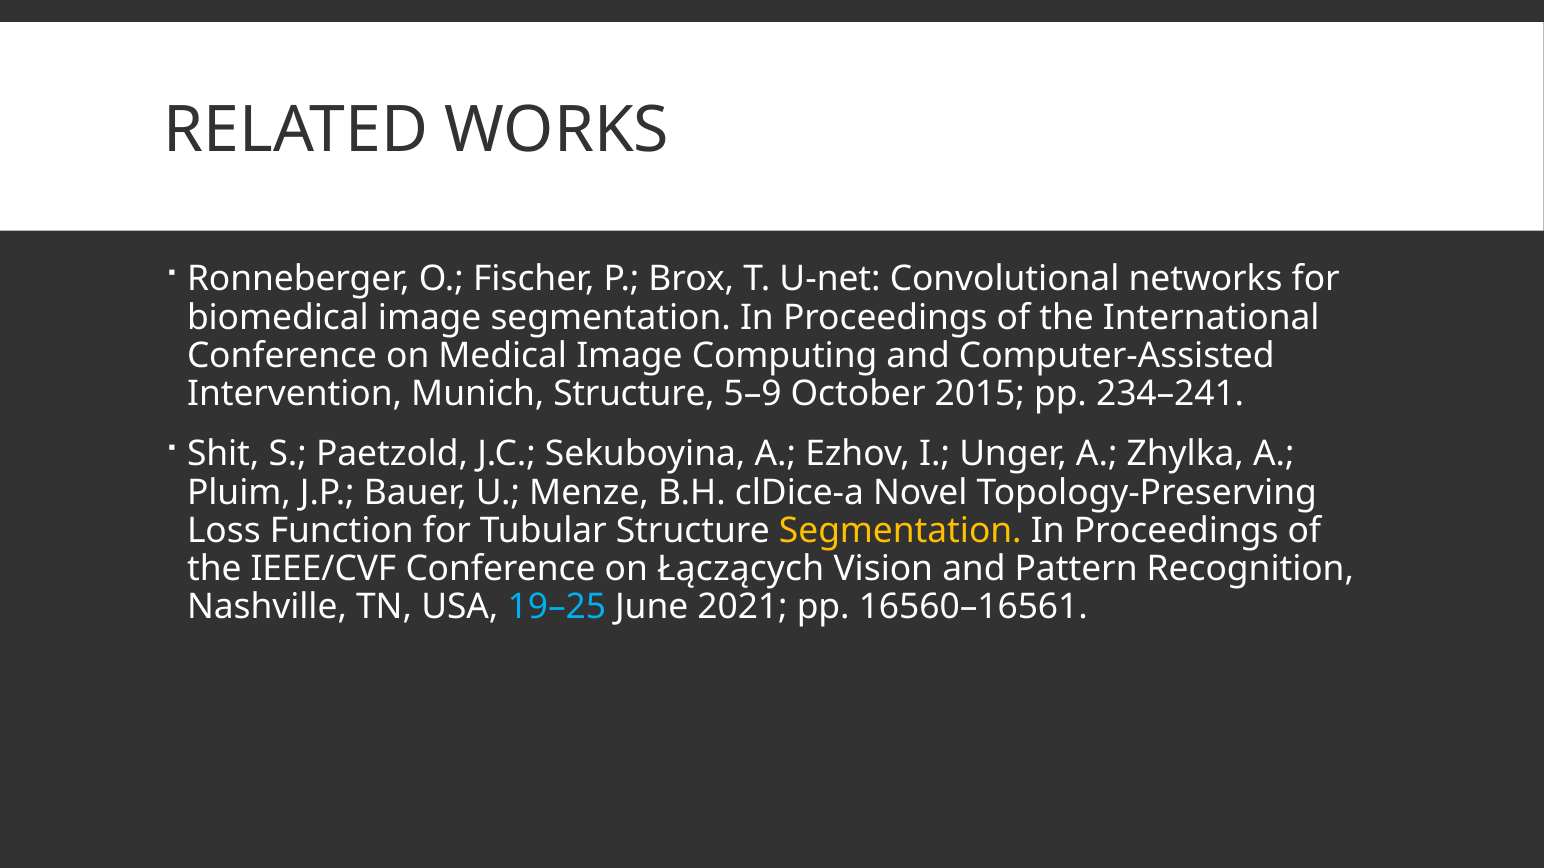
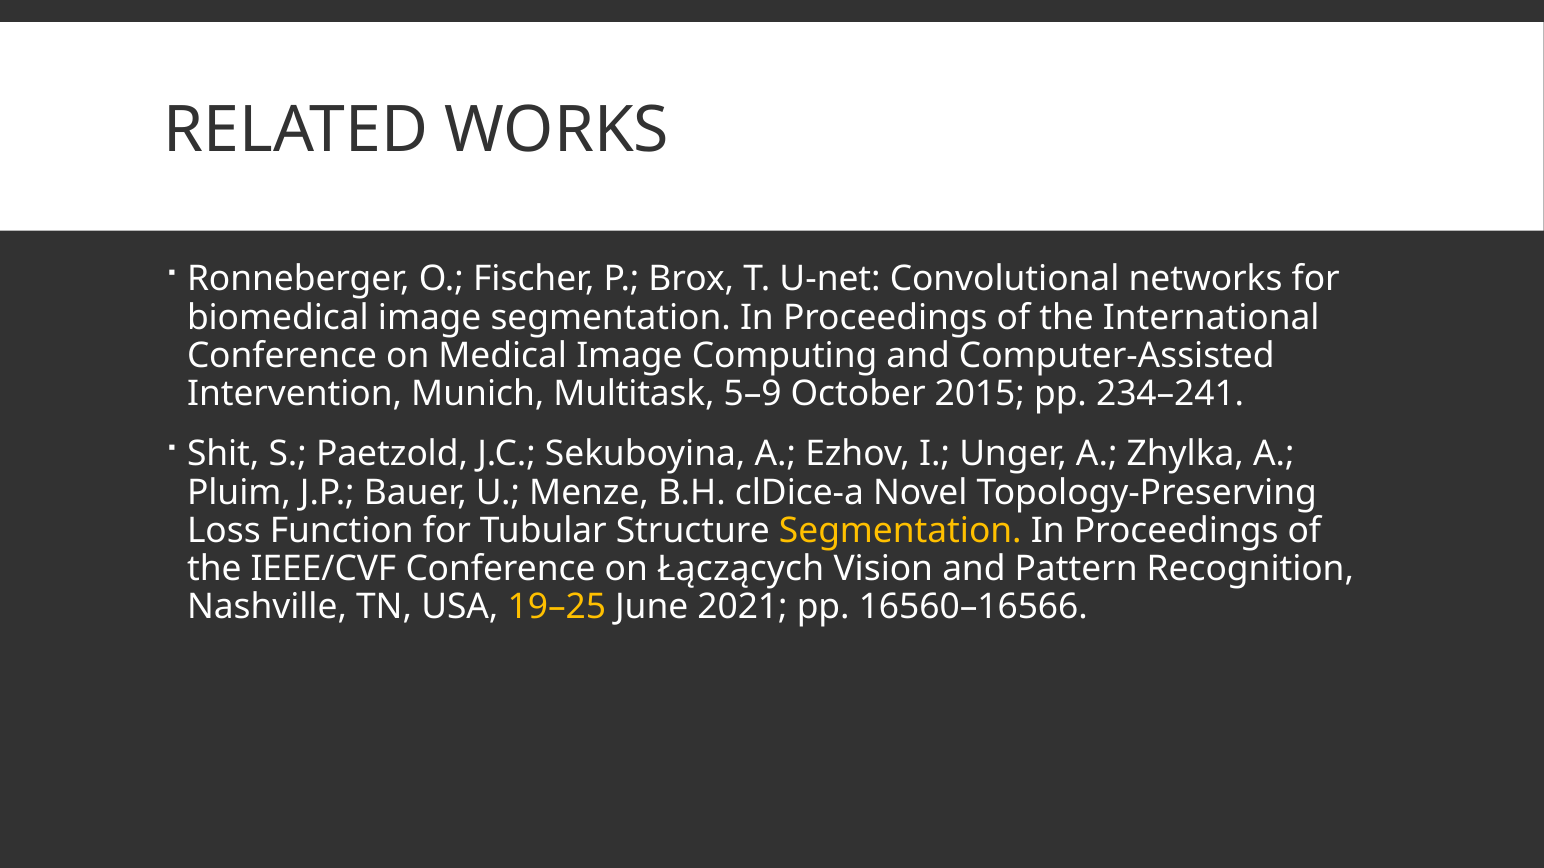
Munich Structure: Structure -> Multitask (634, 394)
19–25 colour: light blue -> yellow (557, 607)
16560–16561: 16560–16561 -> 16560–16566 (973, 607)
